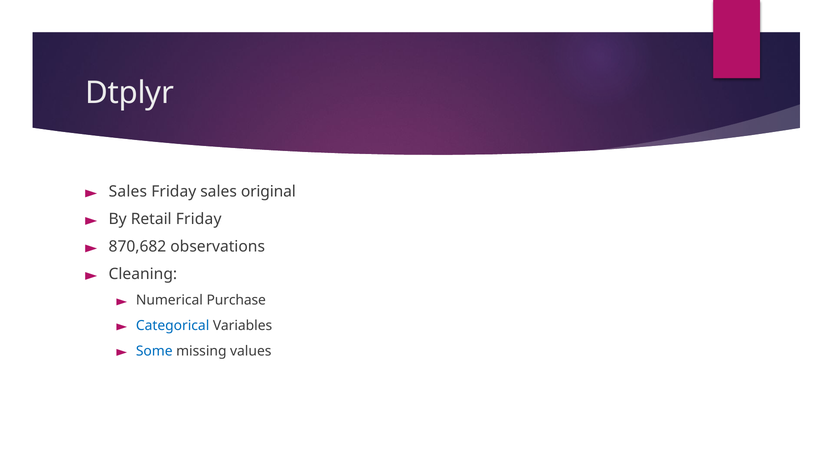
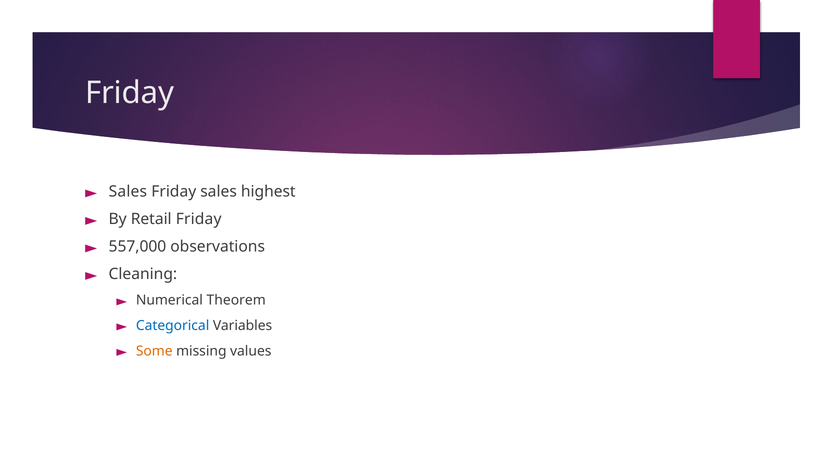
Dtplyr: Dtplyr -> Friday (130, 93)
original: original -> highest (268, 191)
870,682: 870,682 -> 557,000 (137, 246)
Purchase: Purchase -> Theorem (236, 300)
Some colour: blue -> orange (154, 351)
